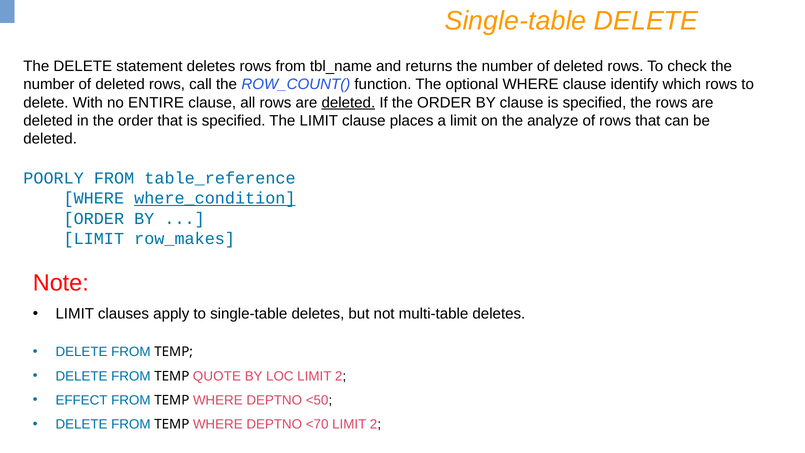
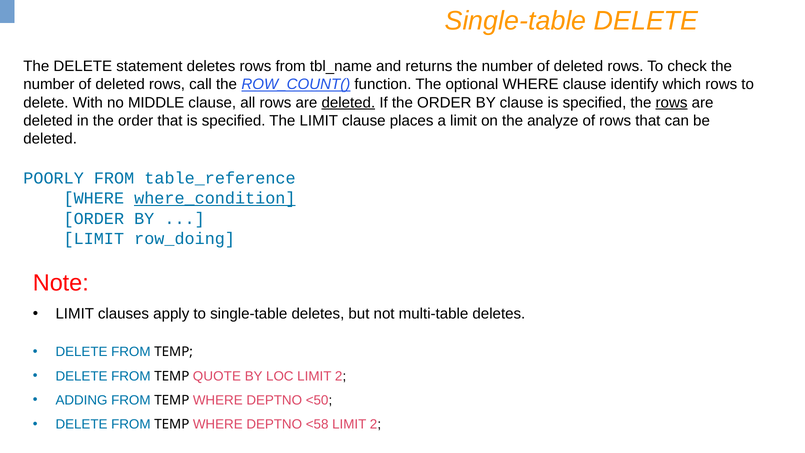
ROW_COUNT( underline: none -> present (296, 84)
ENTIRE: ENTIRE -> MIDDLE (156, 103)
rows underline: none -> present (672, 103)
row_makes: row_makes -> row_doing (185, 239)
EFFECT: EFFECT -> ADDING (81, 400)
<70: <70 -> <58 (317, 424)
